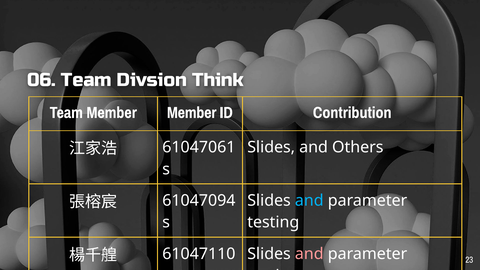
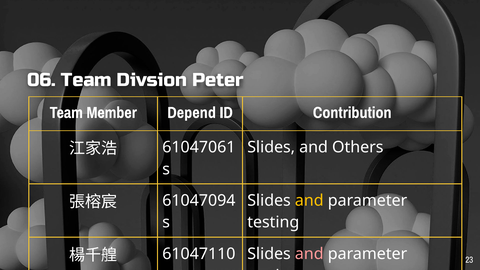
Think: Think -> Peter (218, 80)
Member Member: Member -> Depend (192, 113)
and colour: light blue -> yellow (309, 201)
